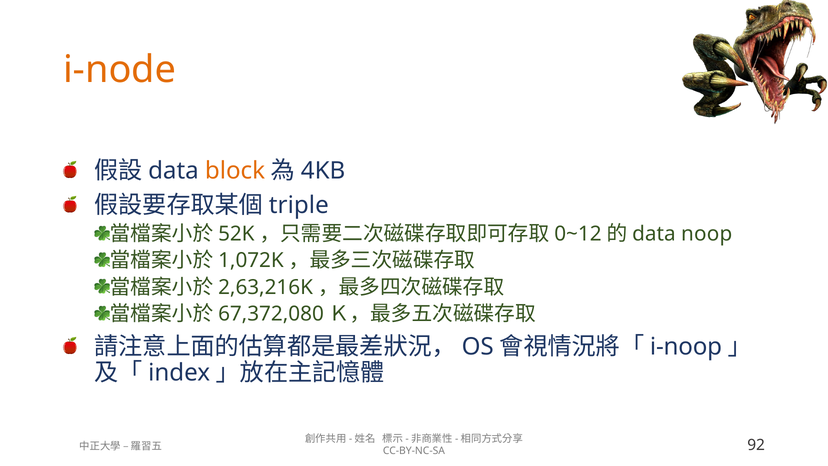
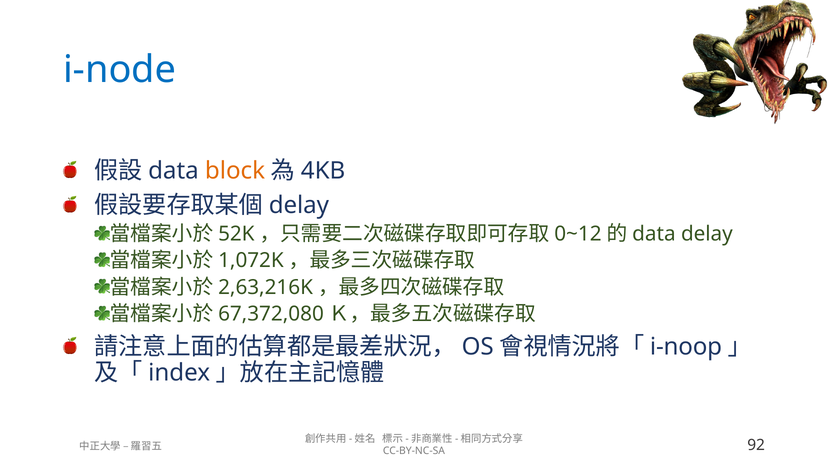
i-node colour: orange -> blue (120, 70)
triple: triple -> delay (299, 205)
noop: noop -> delay (707, 234)
